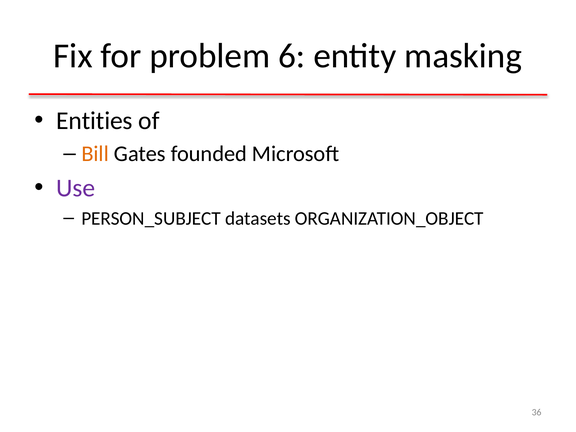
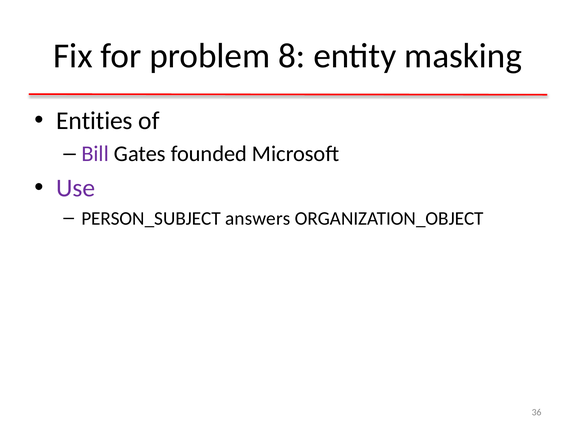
6: 6 -> 8 (292, 56)
Bill colour: orange -> purple (95, 154)
datasets: datasets -> answers (258, 218)
